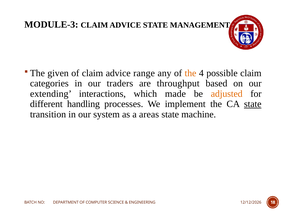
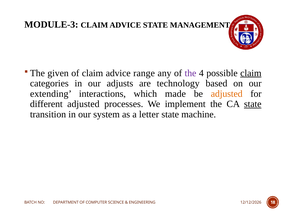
the colour: orange -> purple (190, 73)
claim underline: none -> present (251, 73)
traders: traders -> adjusts (120, 83)
throughput: throughput -> technology (178, 83)
different handling: handling -> adjusted (83, 104)
areas: areas -> letter (149, 114)
